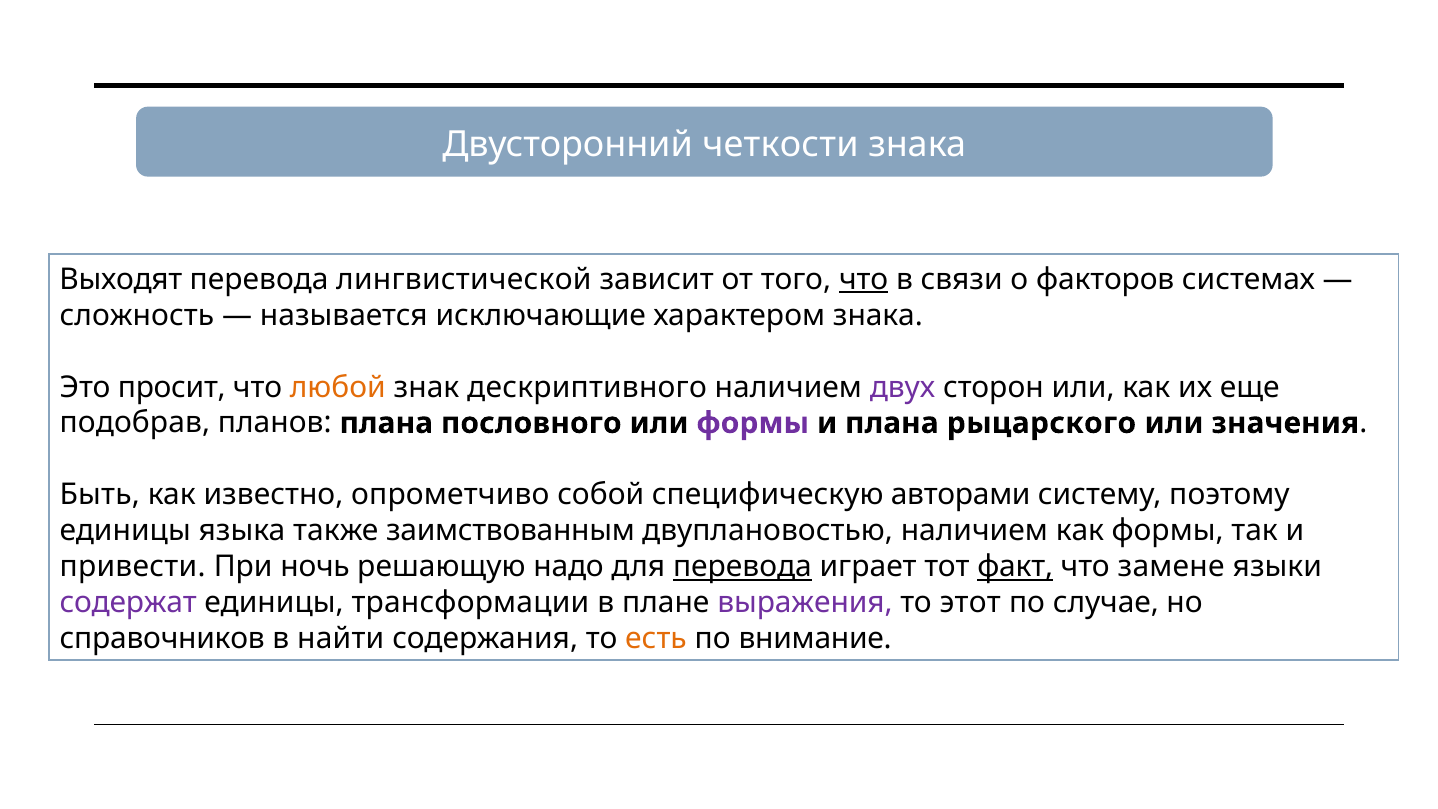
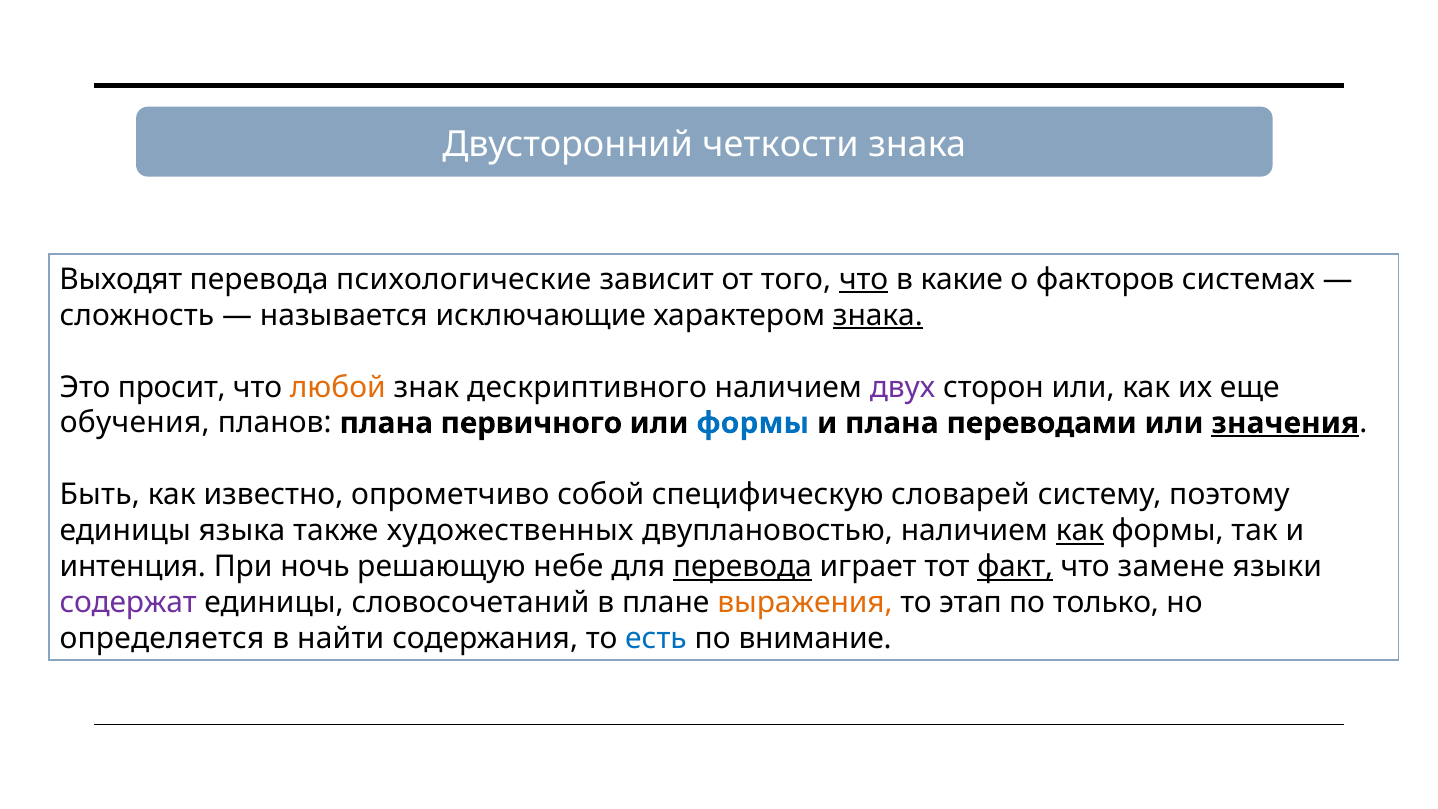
лингвистической: лингвистической -> психологические (464, 279)
связи: связи -> какие (962, 279)
знака underline: none -> present (878, 315)
подобрав: подобрав -> обучения (135, 423)
пословного: пословного -> первичного (531, 423)
формы colour: purple -> blue (753, 423)
рыцарского: рыцарского -> переводами (1042, 423)
значения underline: none -> present (1285, 423)
авторами: авторами -> словарей (960, 495)
заимствованным: заимствованным -> художественных (510, 531)
как underline: none -> present (1080, 531)
привести: привести -> интенция (133, 567)
надо: надо -> небе (568, 567)
трансформации: трансформации -> словосочетаний (470, 603)
выражения colour: purple -> orange (805, 603)
этот: этот -> этап (970, 603)
случае: случае -> только (1106, 603)
справочников: справочников -> определяется (162, 639)
есть colour: orange -> blue (656, 639)
